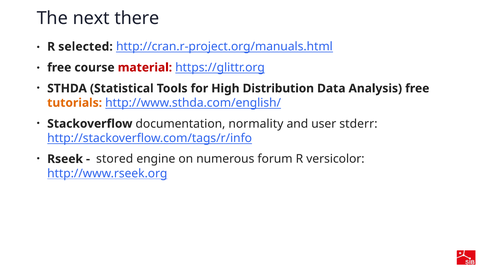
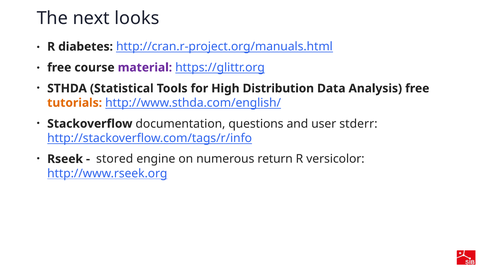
there: there -> looks (137, 18)
selected: selected -> diabetes (86, 47)
material colour: red -> purple (145, 68)
normality: normality -> questions (256, 124)
forum: forum -> return (275, 159)
